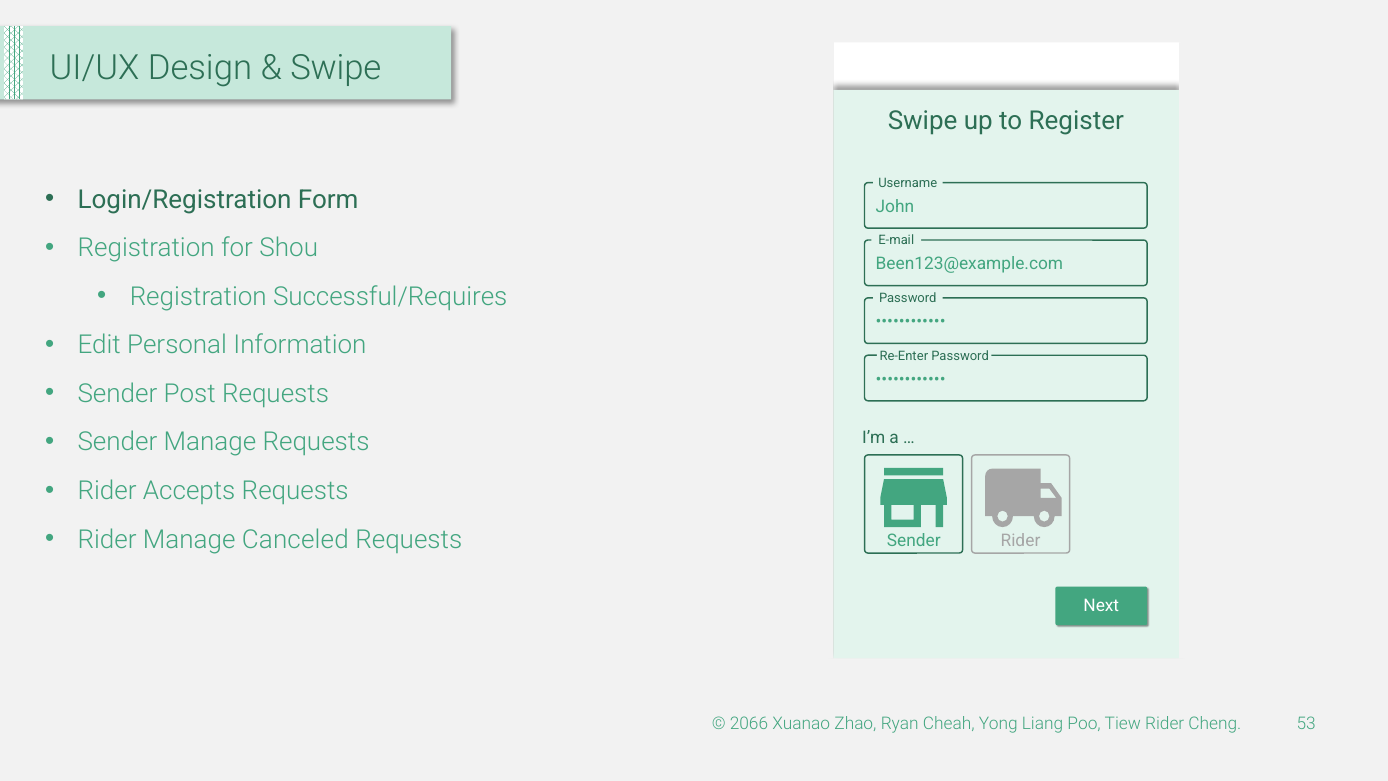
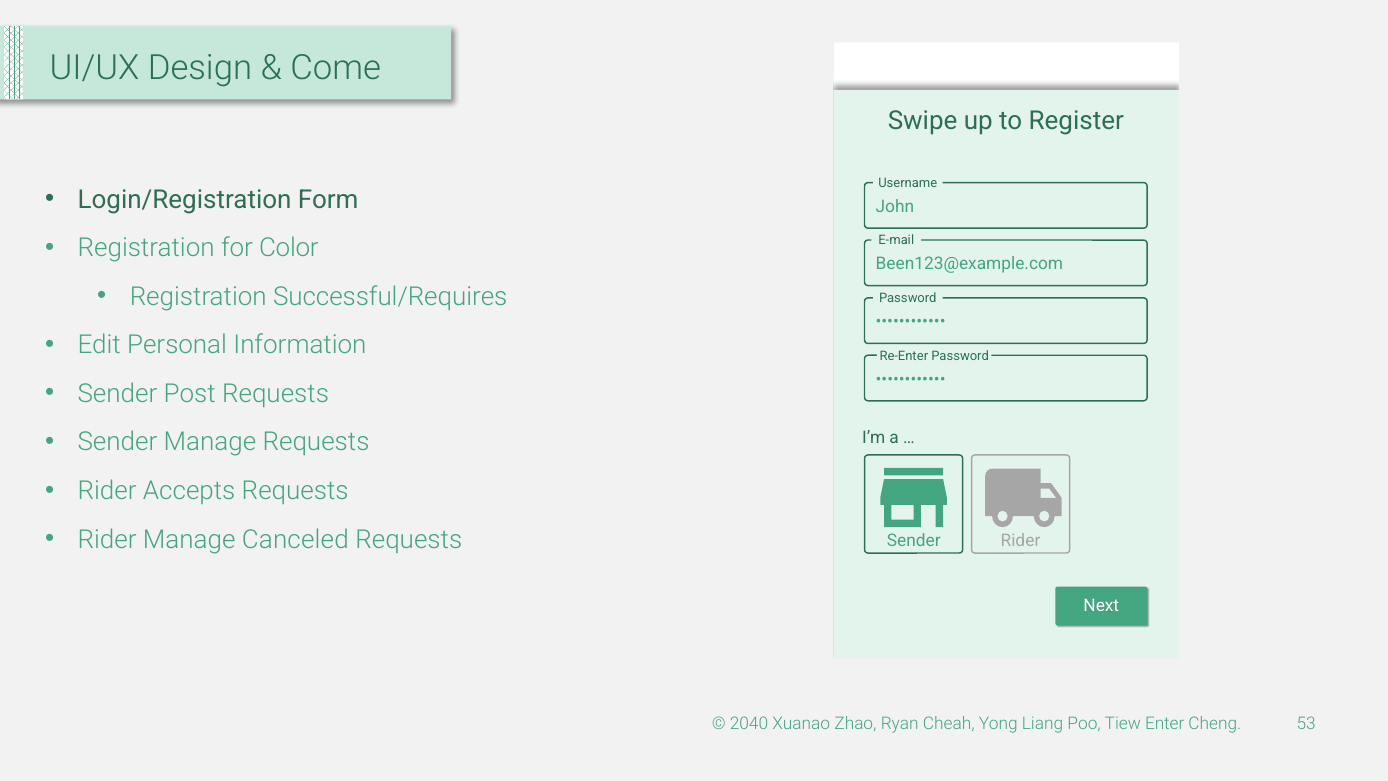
Swipe: Swipe -> Come (336, 68)
Shou: Shou -> Color (289, 248)
2066: 2066 -> 2040 (749, 723)
Tiew Rider: Rider -> Enter (1165, 723)
